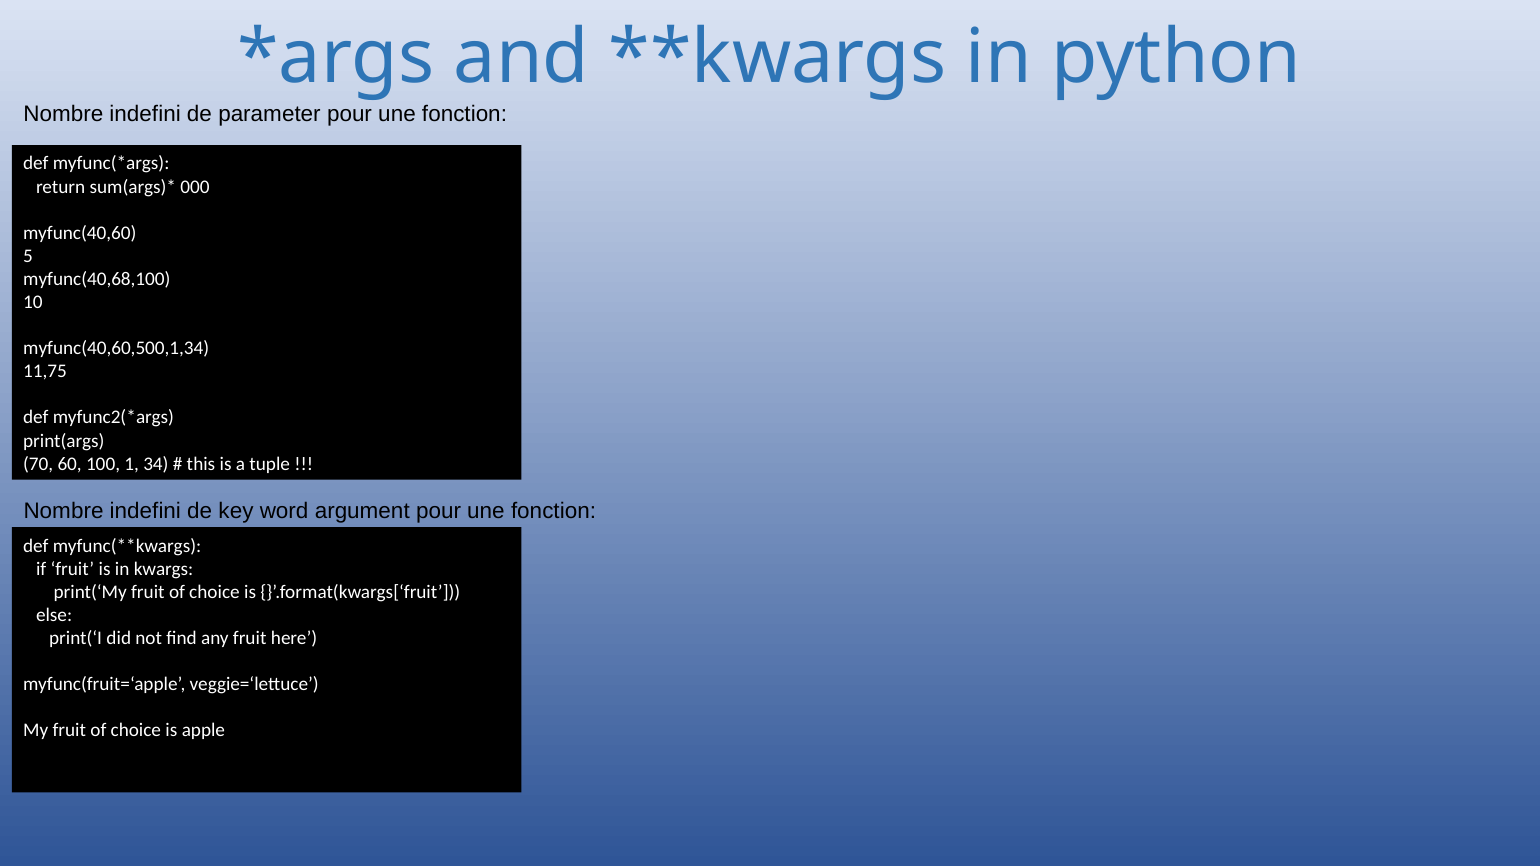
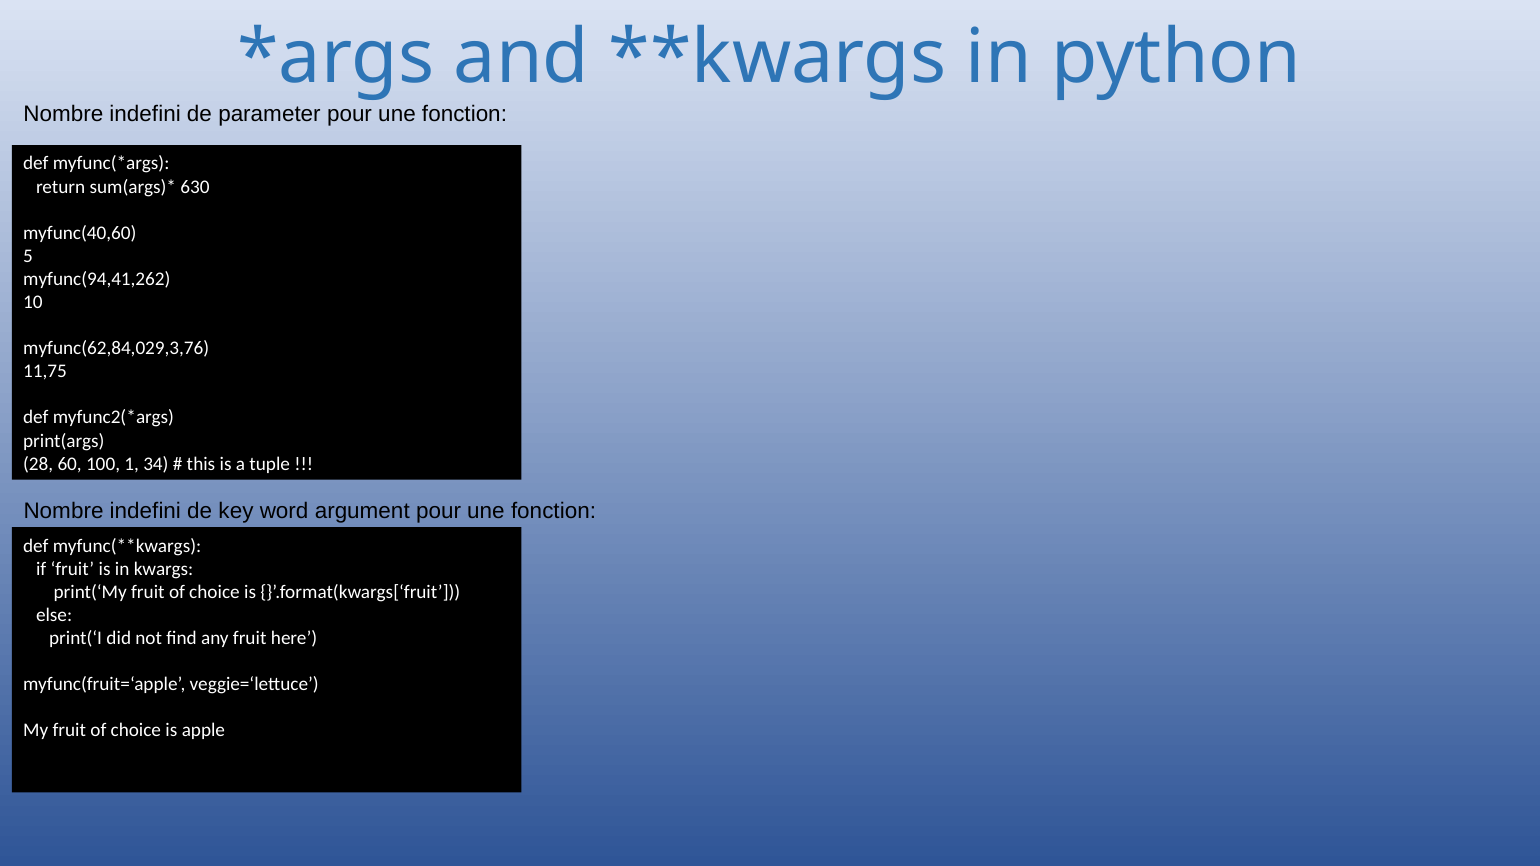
000: 000 -> 630 (195, 187)
myfunc(40,68,100: myfunc(40,68,100 -> myfunc(94,41,262 (97, 279)
myfunc(40,60,500,1,34: myfunc(40,60,500,1,34 -> myfunc(62,84,029,3,76 (116, 348)
70: 70 -> 28 (38, 464)
